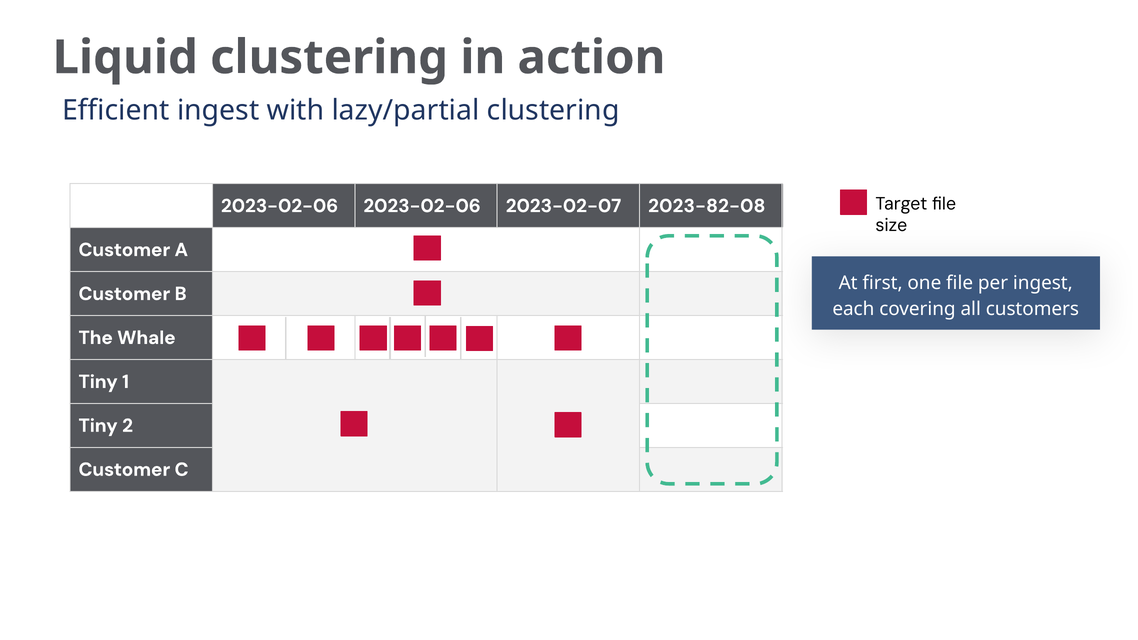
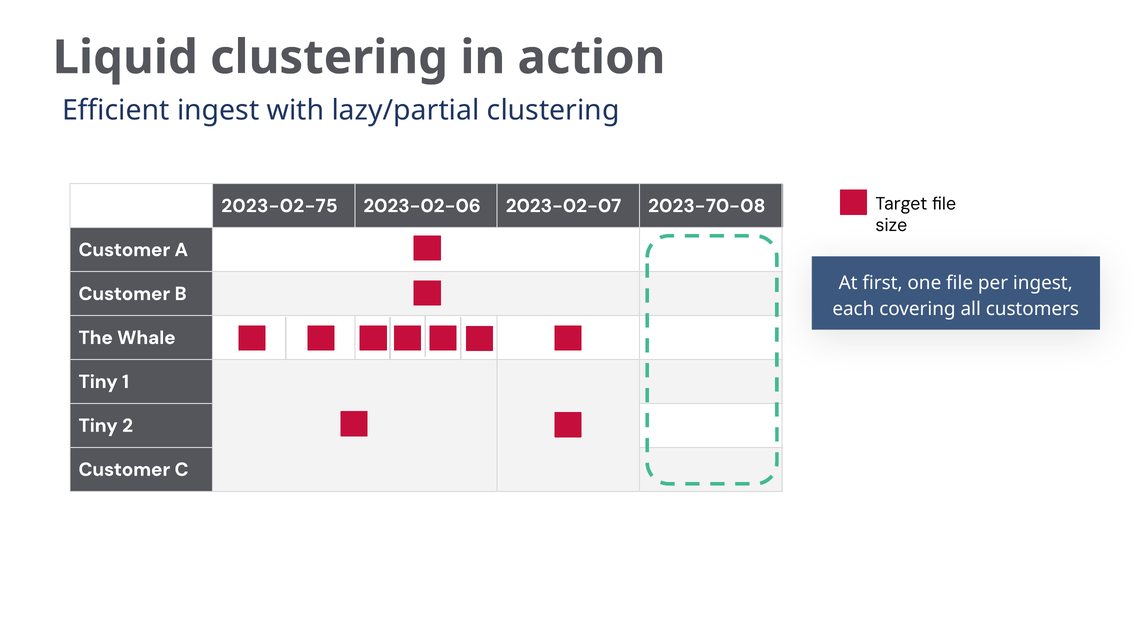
2023-02-06: 2023-02-06 -> 2023-02-75 (279, 206)
2023-82-08: 2023-82-08 -> 2023-70-08 (707, 206)
